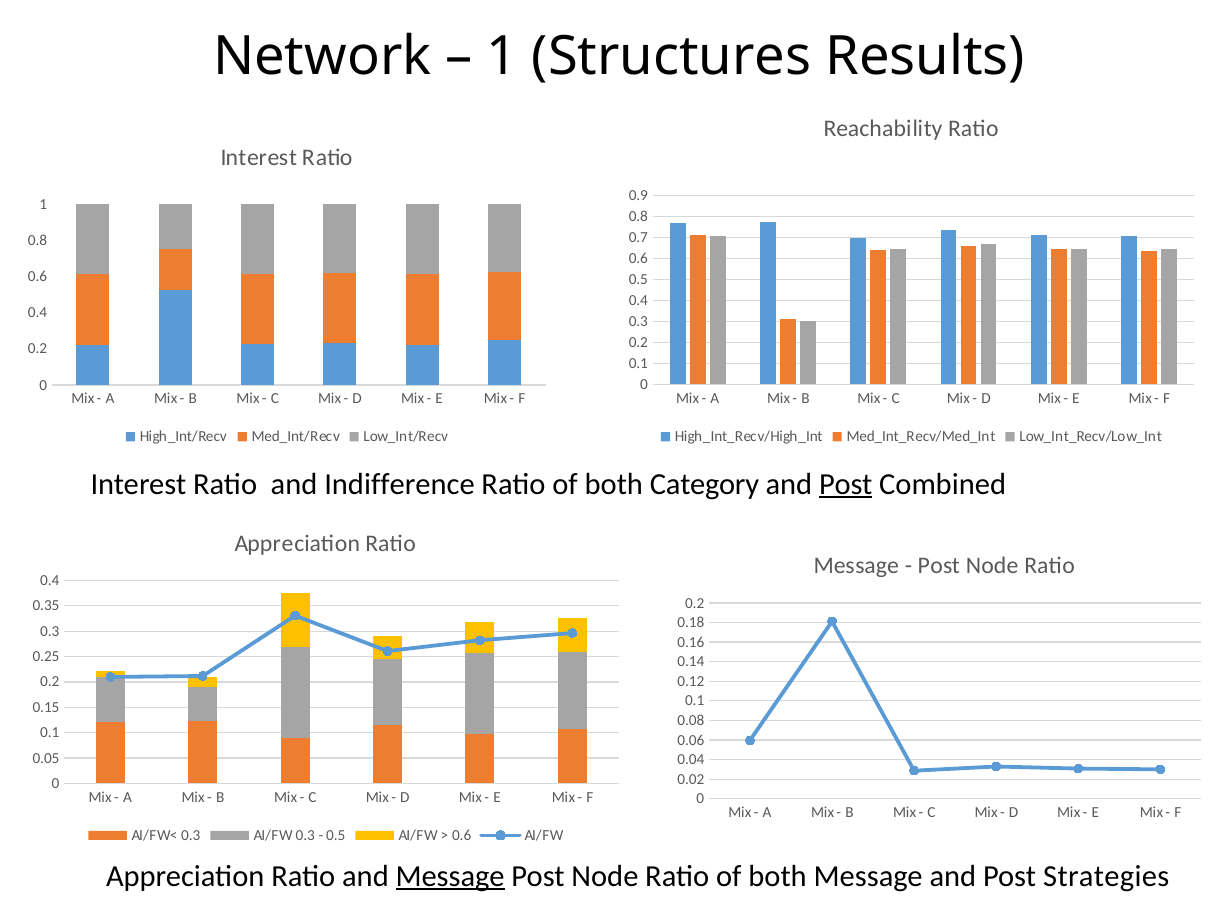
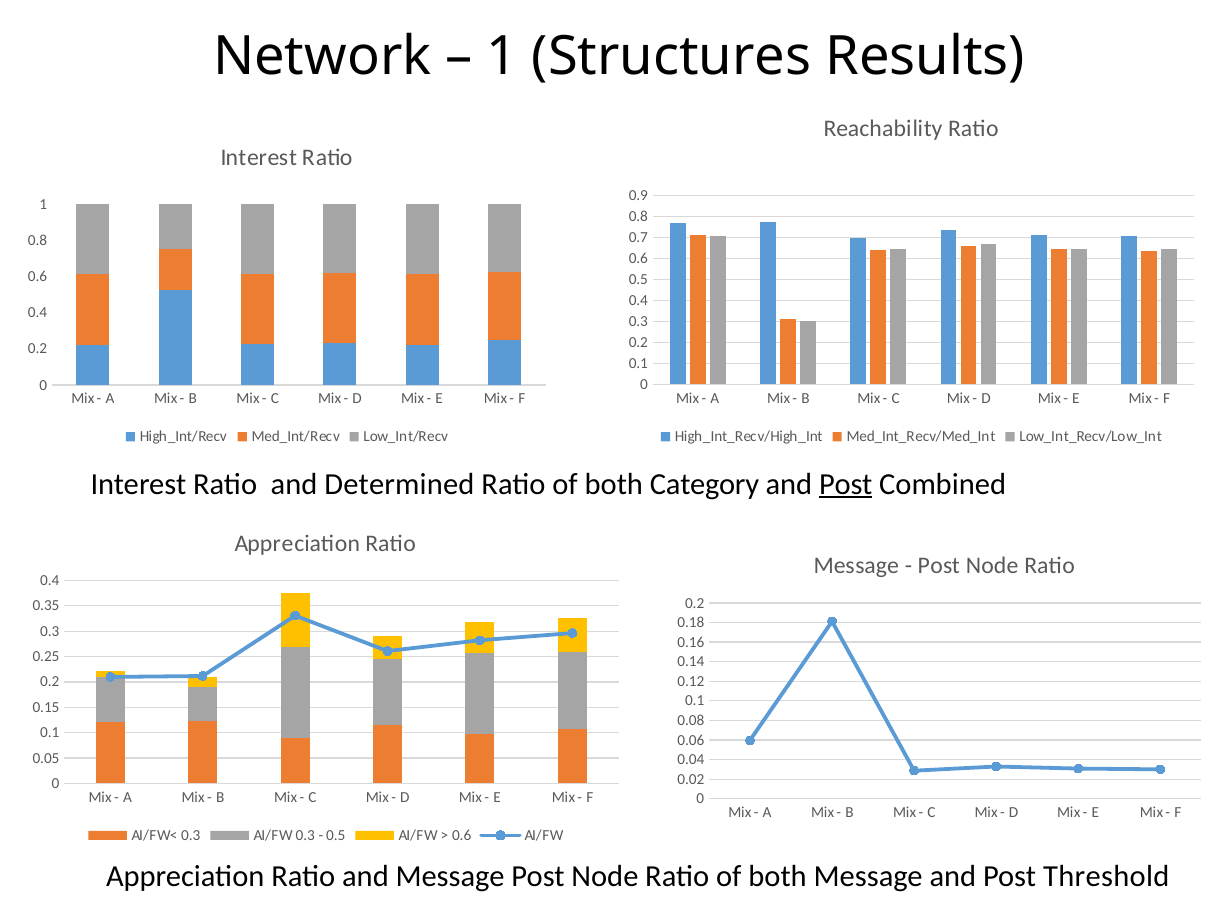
Indifference: Indifference -> Determined (399, 484)
Message underline: present -> none (450, 876)
Strategies: Strategies -> Threshold (1106, 876)
